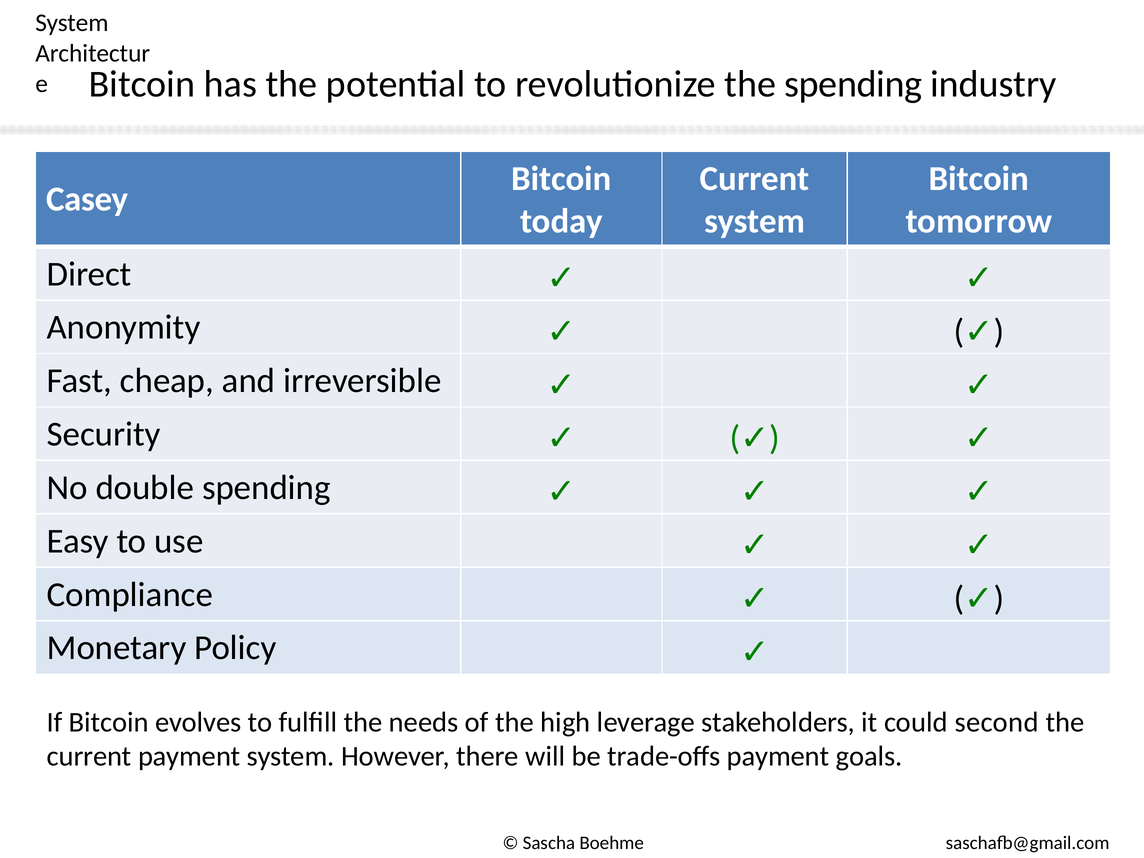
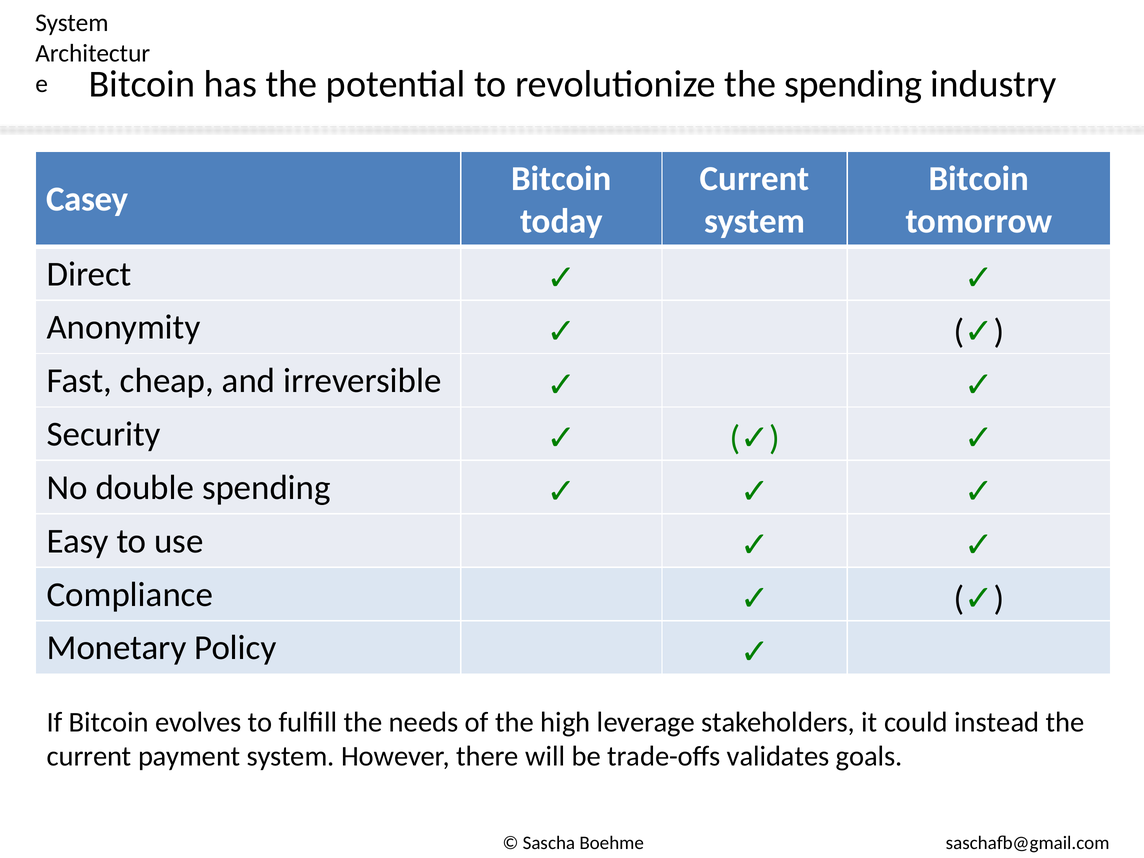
second: second -> instead (997, 722)
trade-offs payment: payment -> validates (778, 757)
